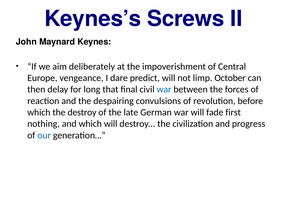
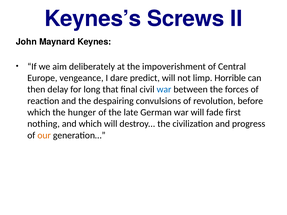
October: October -> Horrible (230, 78)
the destroy: destroy -> hunger (82, 112)
our colour: blue -> orange (44, 135)
